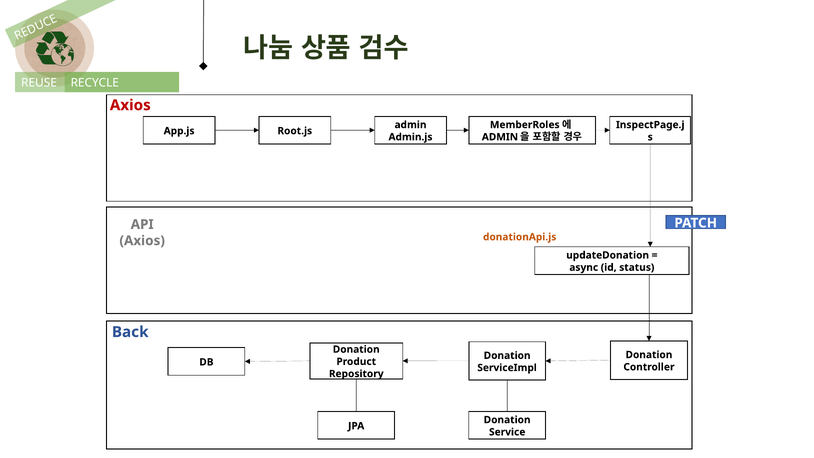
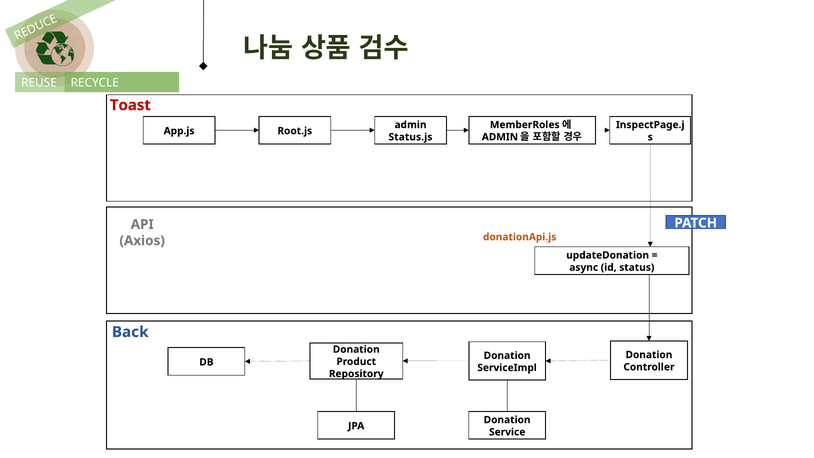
Axios: Axios -> Toast (130, 105)
Admin.js: Admin.js -> Status.js (410, 137)
